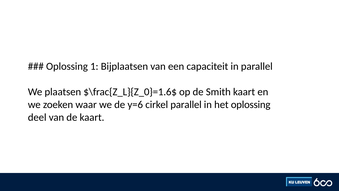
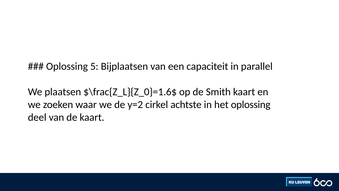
1: 1 -> 5 (94, 66)
y=6: y=6 -> y=2 (135, 104)
cirkel parallel: parallel -> achtste (186, 104)
